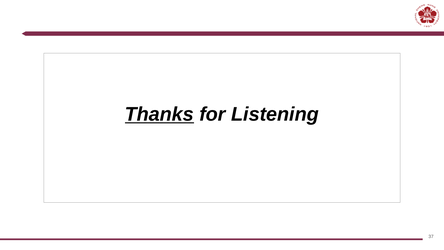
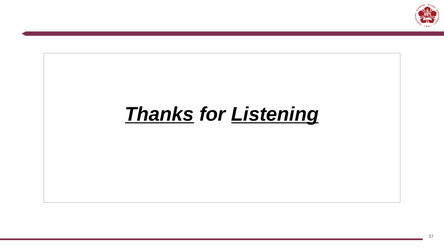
Listening underline: none -> present (275, 114)
